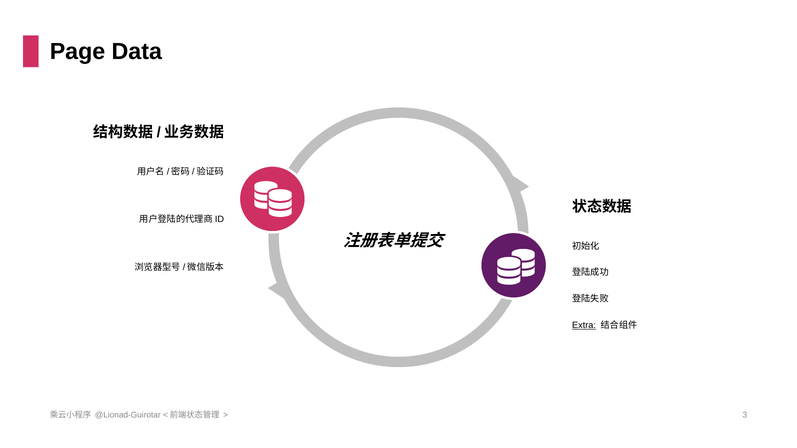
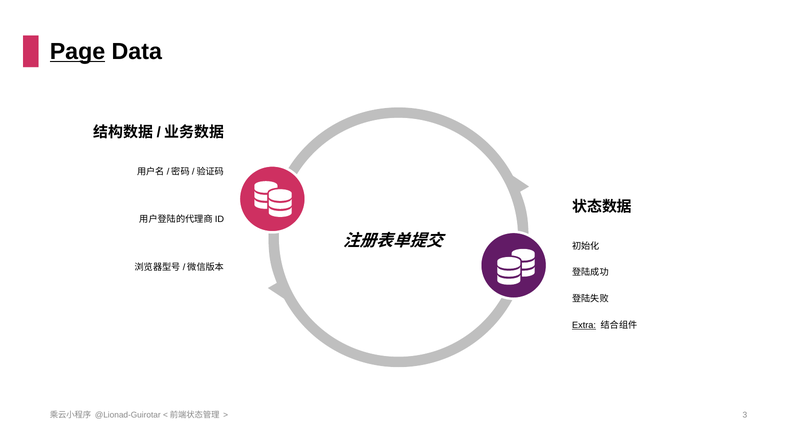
Page underline: none -> present (78, 52)
